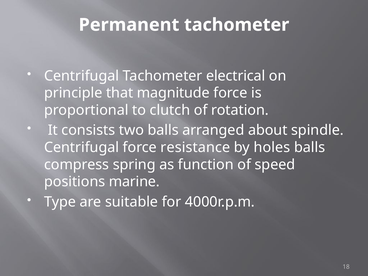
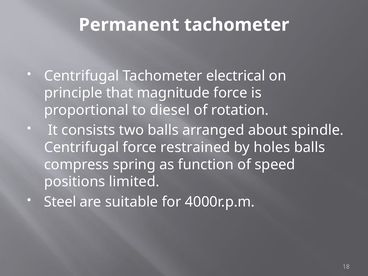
clutch: clutch -> diesel (170, 110)
resistance: resistance -> restrained (195, 147)
marine: marine -> limited (134, 182)
Type: Type -> Steel (60, 202)
